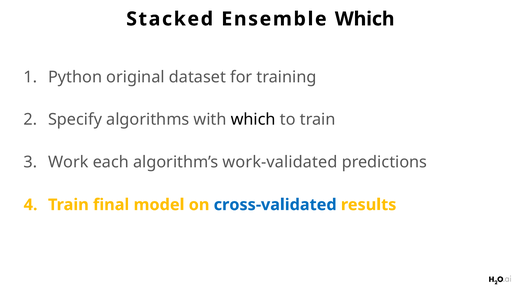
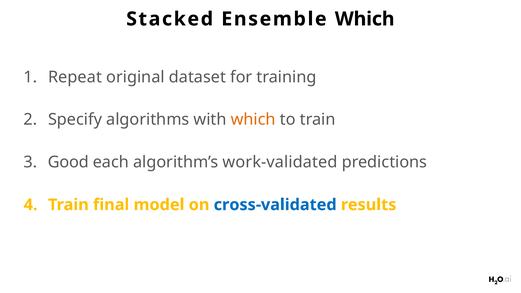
Python: Python -> Repeat (75, 77)
which colour: black -> orange (253, 120)
Work: Work -> Good (68, 162)
